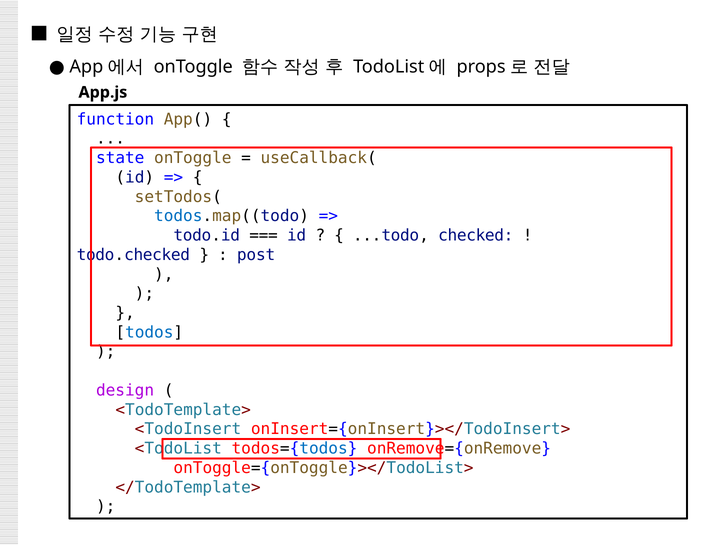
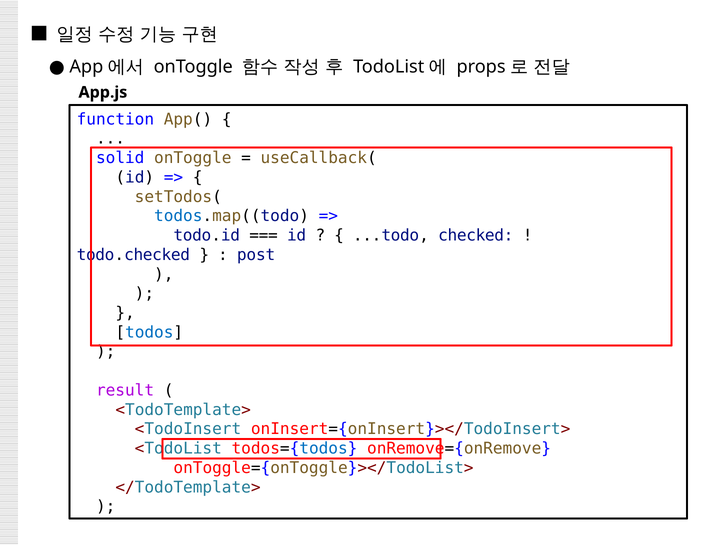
state: state -> solid (120, 158)
design: design -> result (125, 390)
